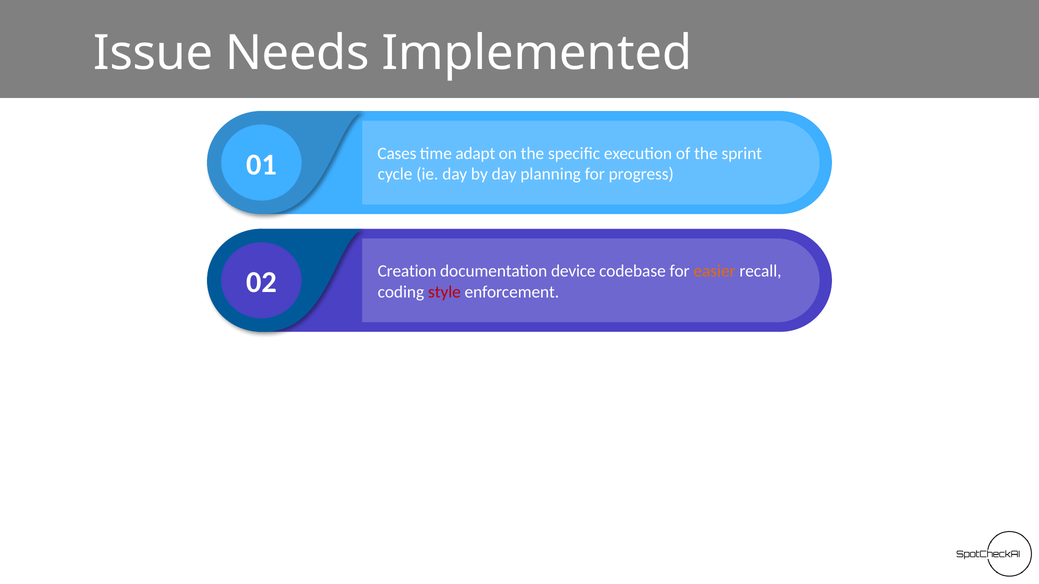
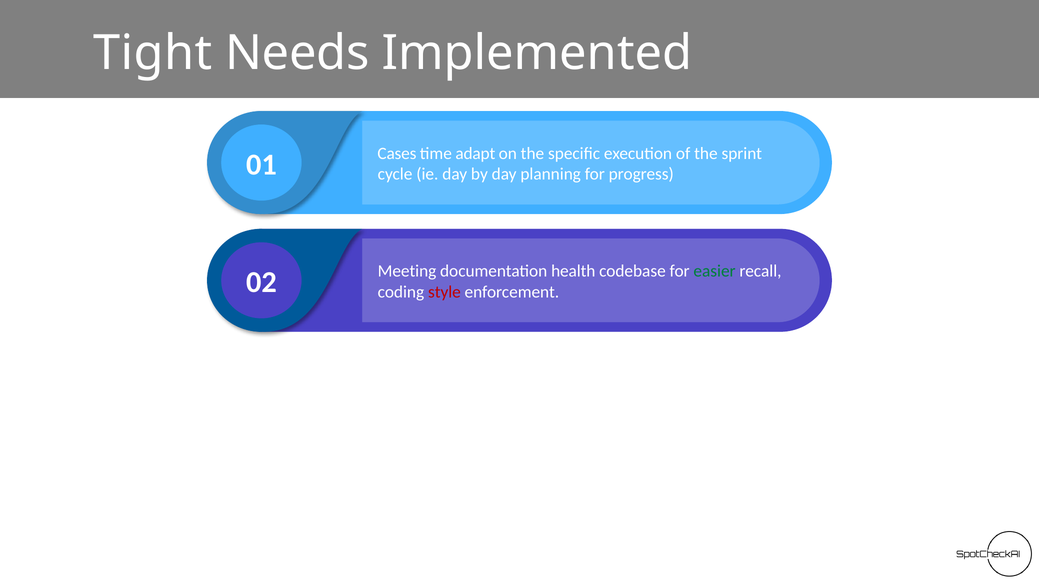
Issue: Issue -> Tight (153, 53)
Creation: Creation -> Meeting (407, 271)
device: device -> health (573, 271)
easier colour: orange -> green (715, 271)
